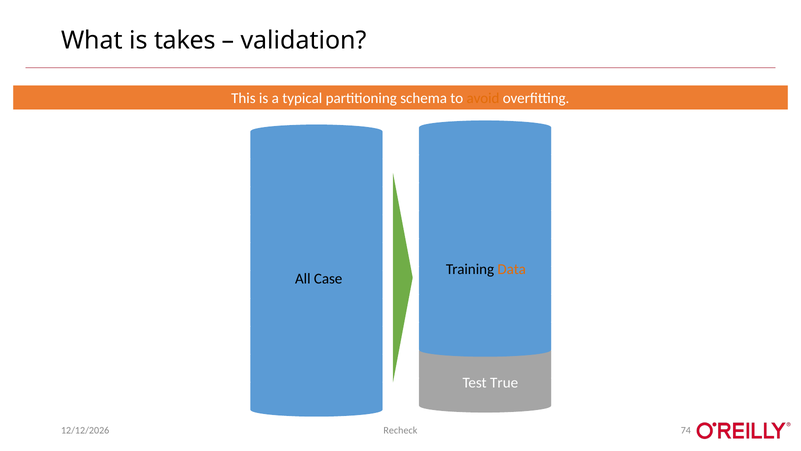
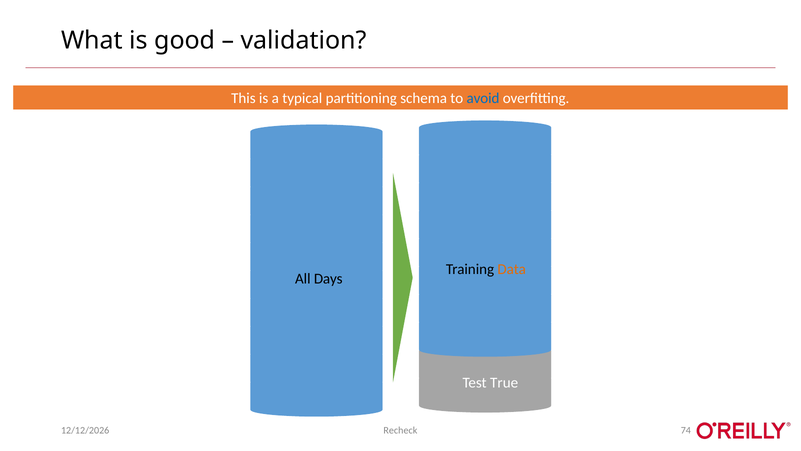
takes: takes -> good (185, 40)
avoid colour: orange -> blue (483, 98)
Case: Case -> Days (328, 279)
